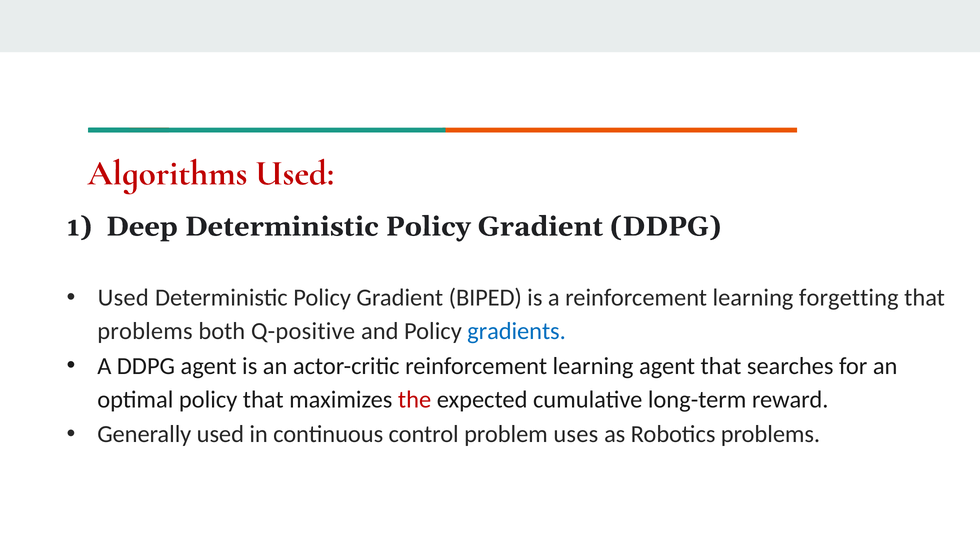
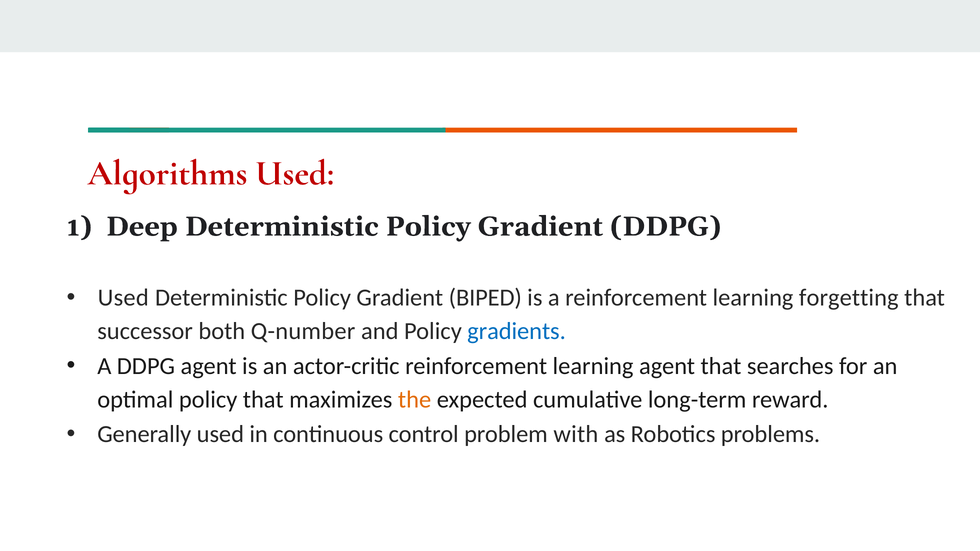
problems: problems -> successor (145, 331)
Q-positive: Q-positive -> Q-number (303, 331)
the colour: red -> orange (415, 400)
uses: uses -> with (576, 435)
